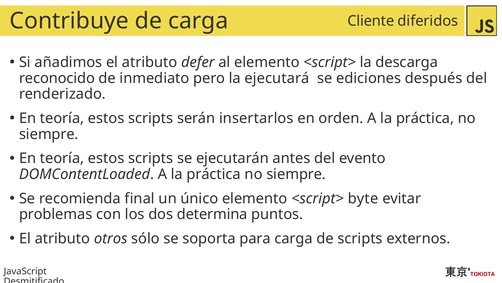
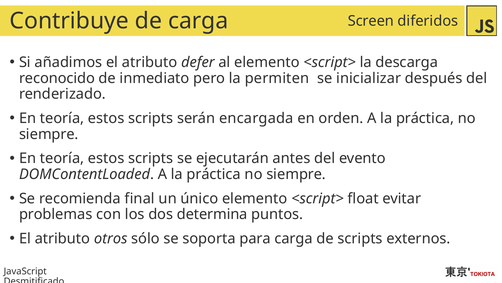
Cliente: Cliente -> Screen (371, 21)
ejecutará: ejecutará -> permiten (277, 78)
ediciones: ediciones -> inicializar (369, 78)
insertarlos: insertarlos -> encargada (256, 118)
byte: byte -> float (363, 198)
